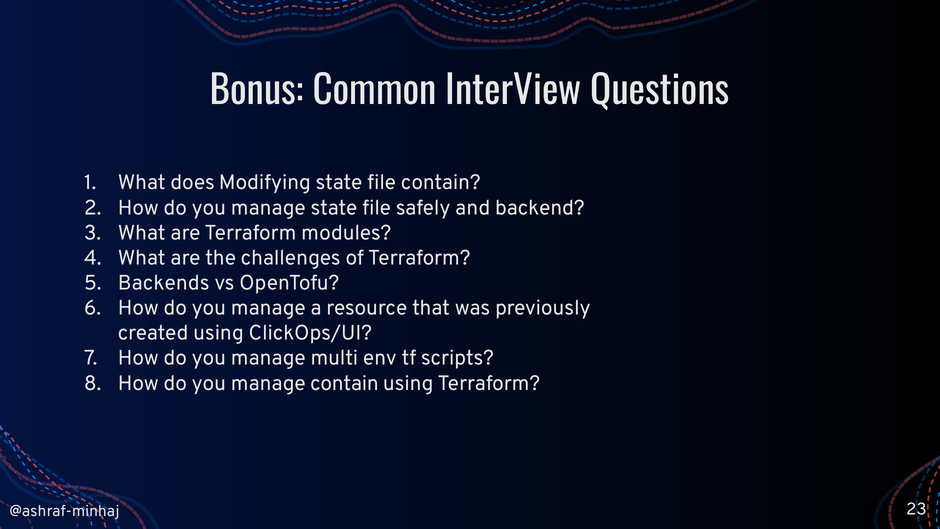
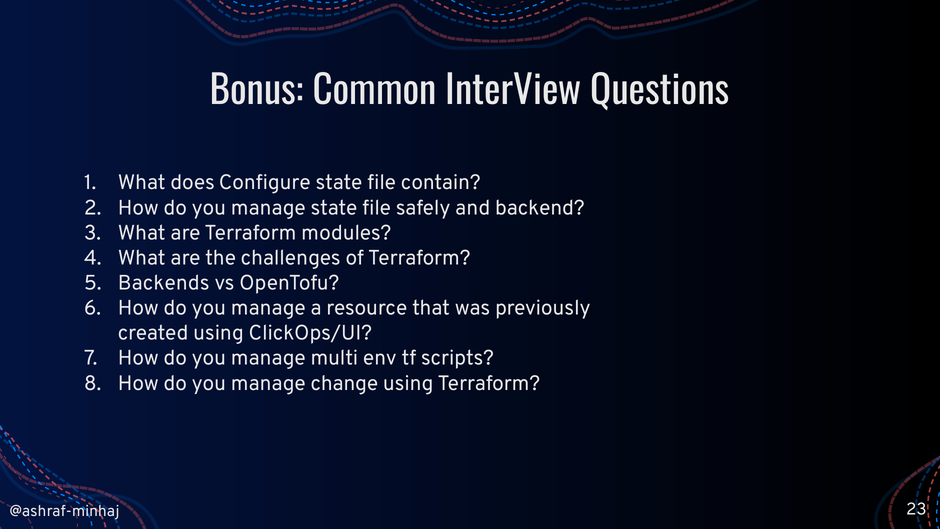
Modifying: Modifying -> Configure (265, 183)
manage contain: contain -> change (344, 383)
